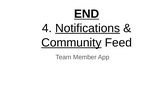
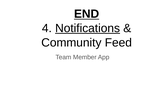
Community underline: present -> none (71, 43)
